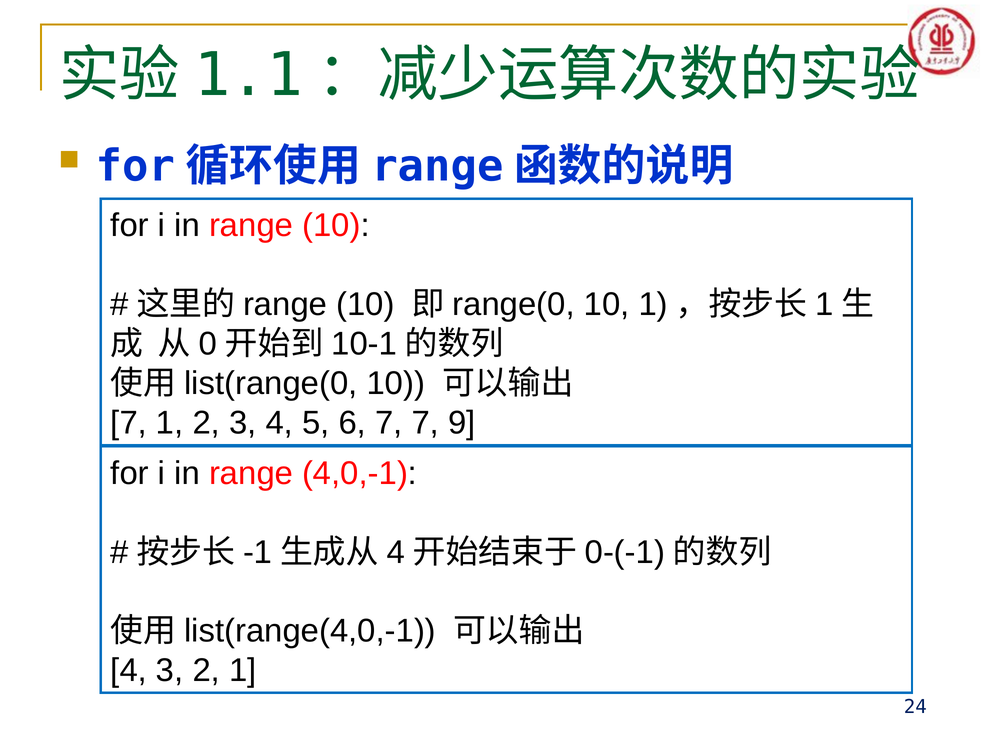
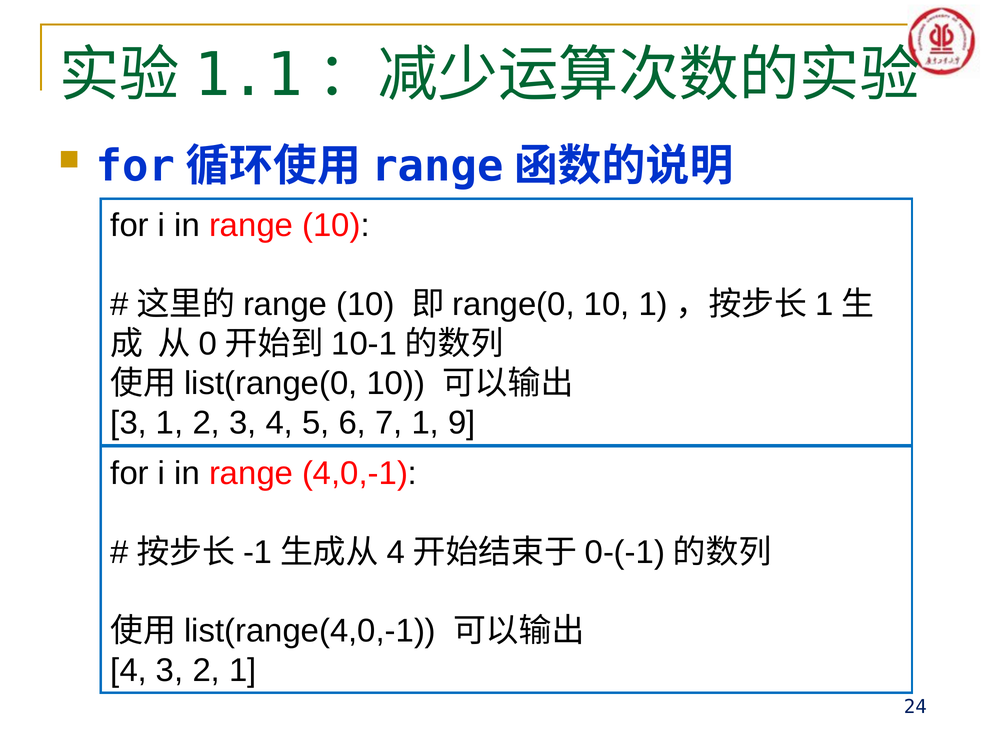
7: 7 -> 3 (129, 423)
7 7: 7 -> 1 (425, 423)
